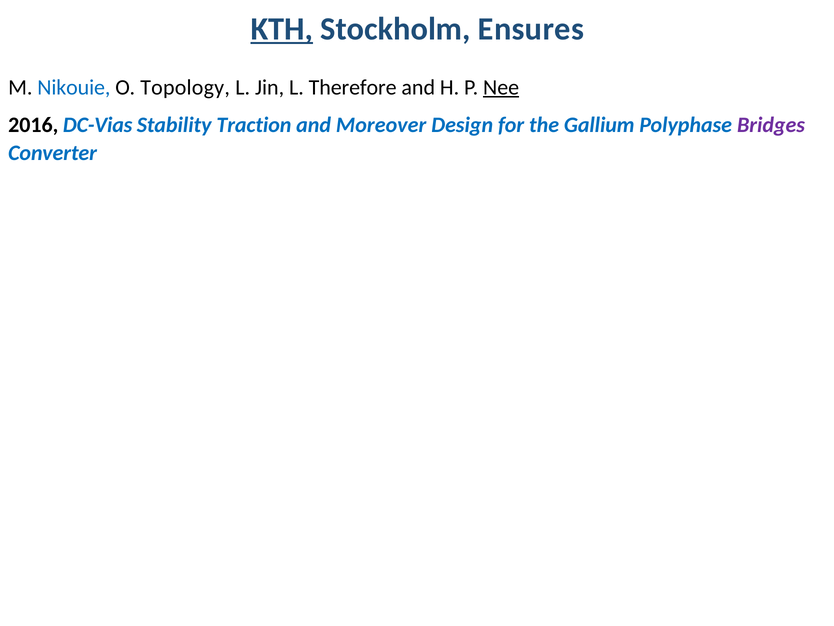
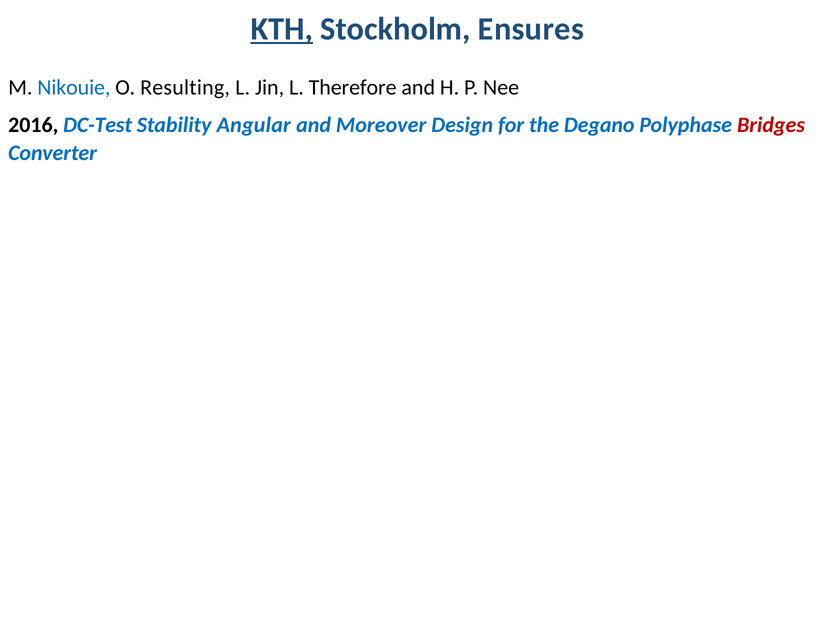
Topology: Topology -> Resulting (185, 87)
Nee underline: present -> none (501, 87)
DC-Vias: DC-Vias -> DC-Test (98, 125)
Traction: Traction -> Angular (254, 125)
Gallium: Gallium -> Degano (599, 125)
Bridges colour: purple -> red (771, 125)
